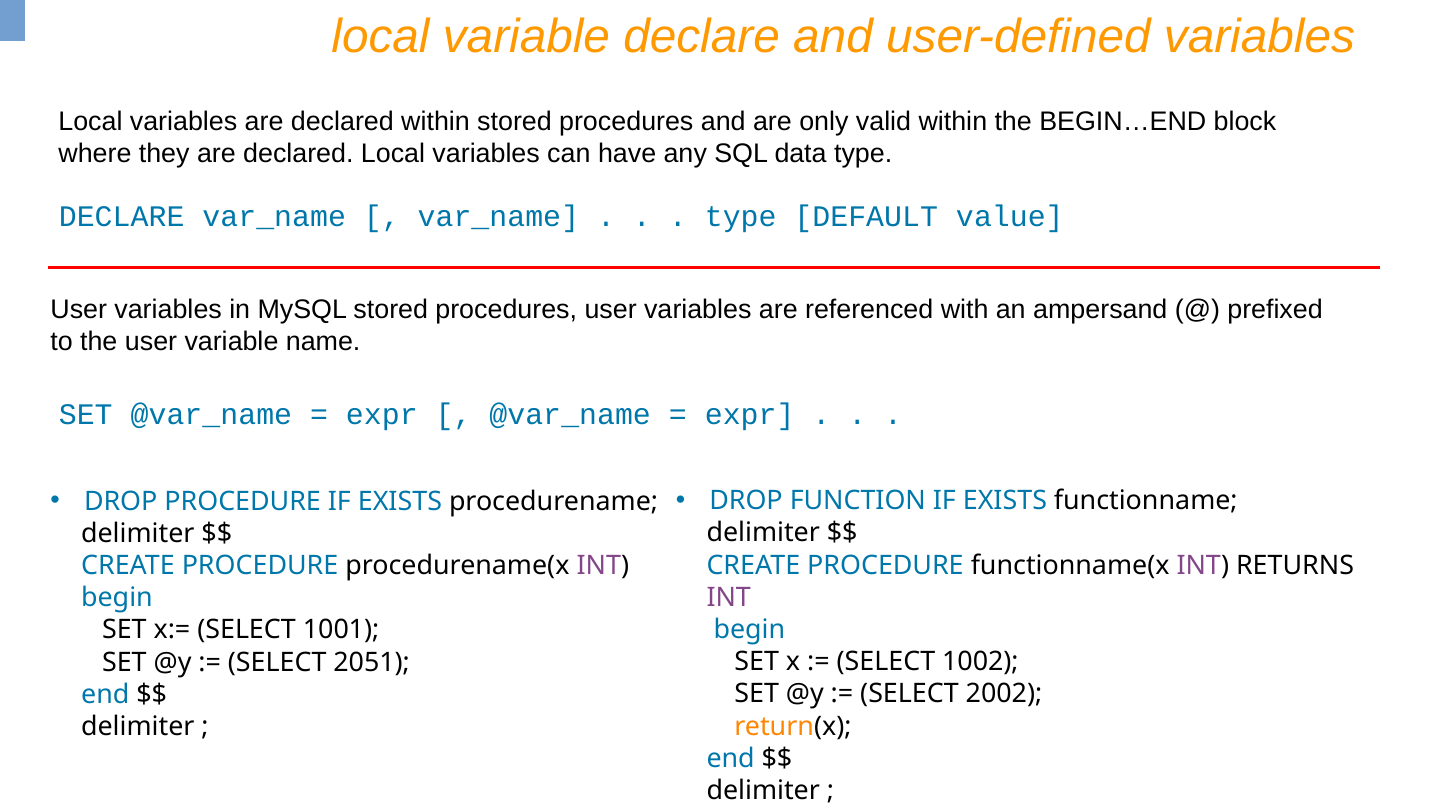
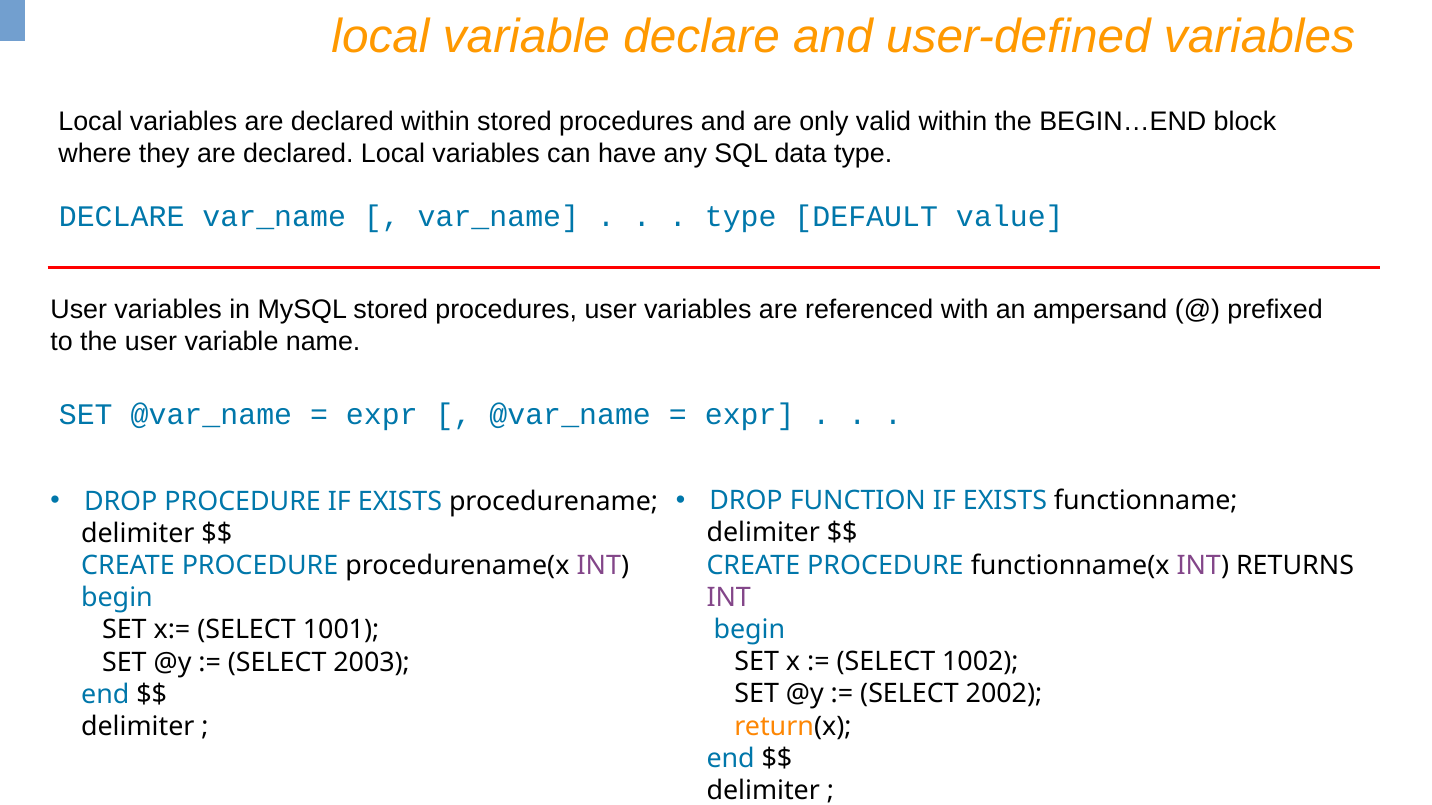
2051: 2051 -> 2003 (372, 663)
